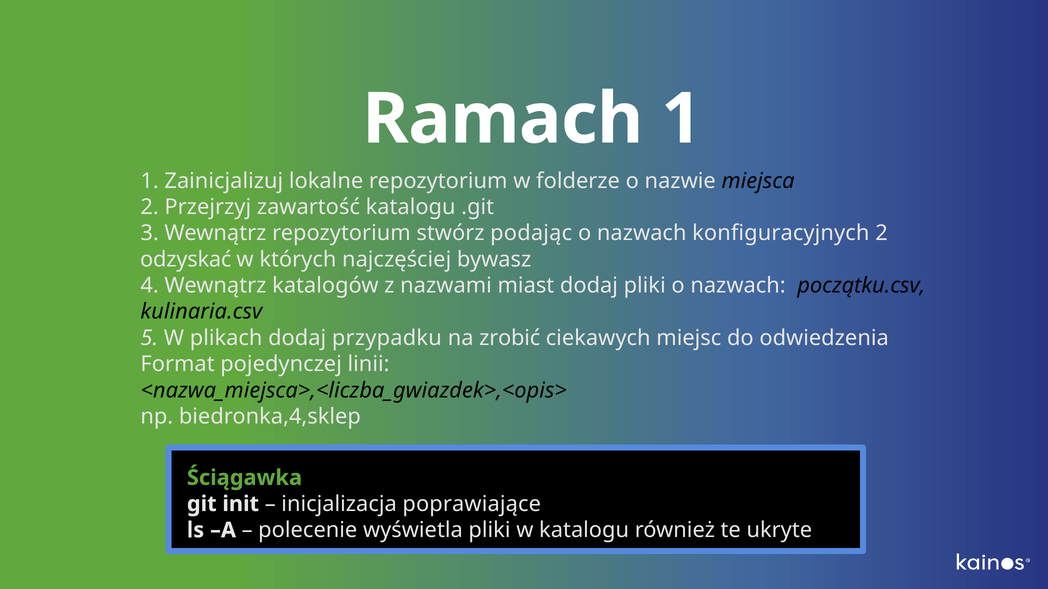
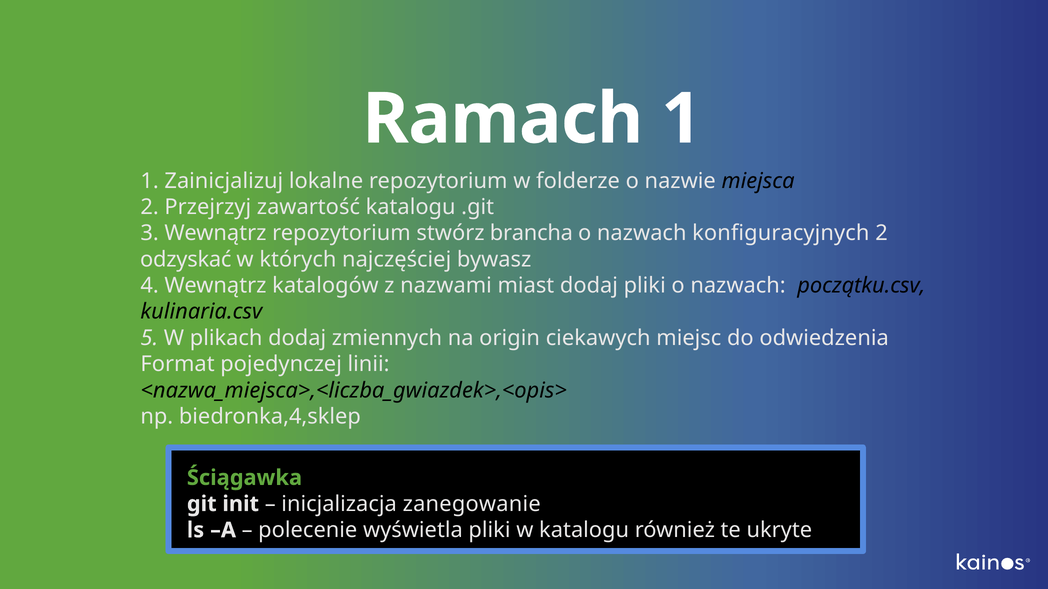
podając: podając -> brancha (531, 233)
przypadku: przypadku -> zmiennych (387, 338)
zrobić: zrobić -> origin (510, 338)
poprawiające: poprawiające -> zanegowanie (472, 504)
